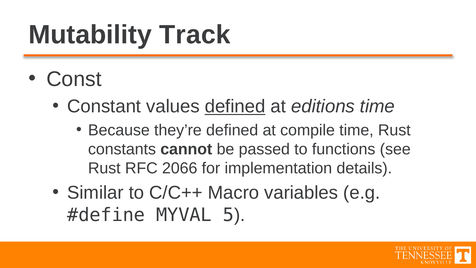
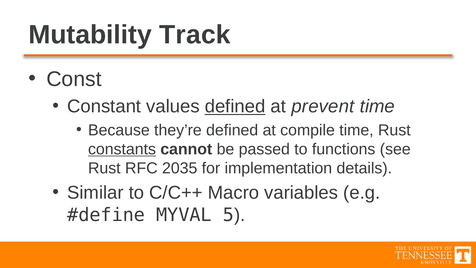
editions: editions -> prevent (323, 106)
constants underline: none -> present (122, 149)
2066: 2066 -> 2035 (180, 168)
